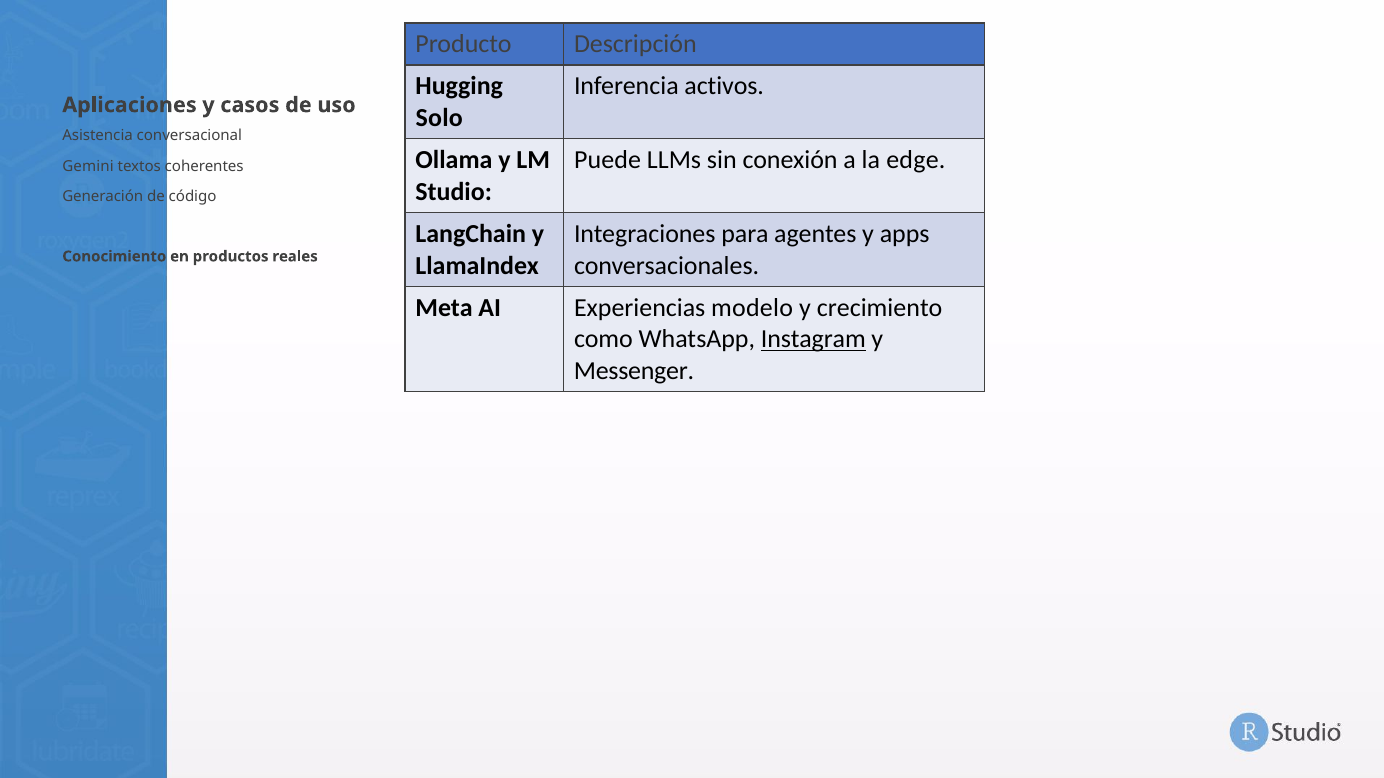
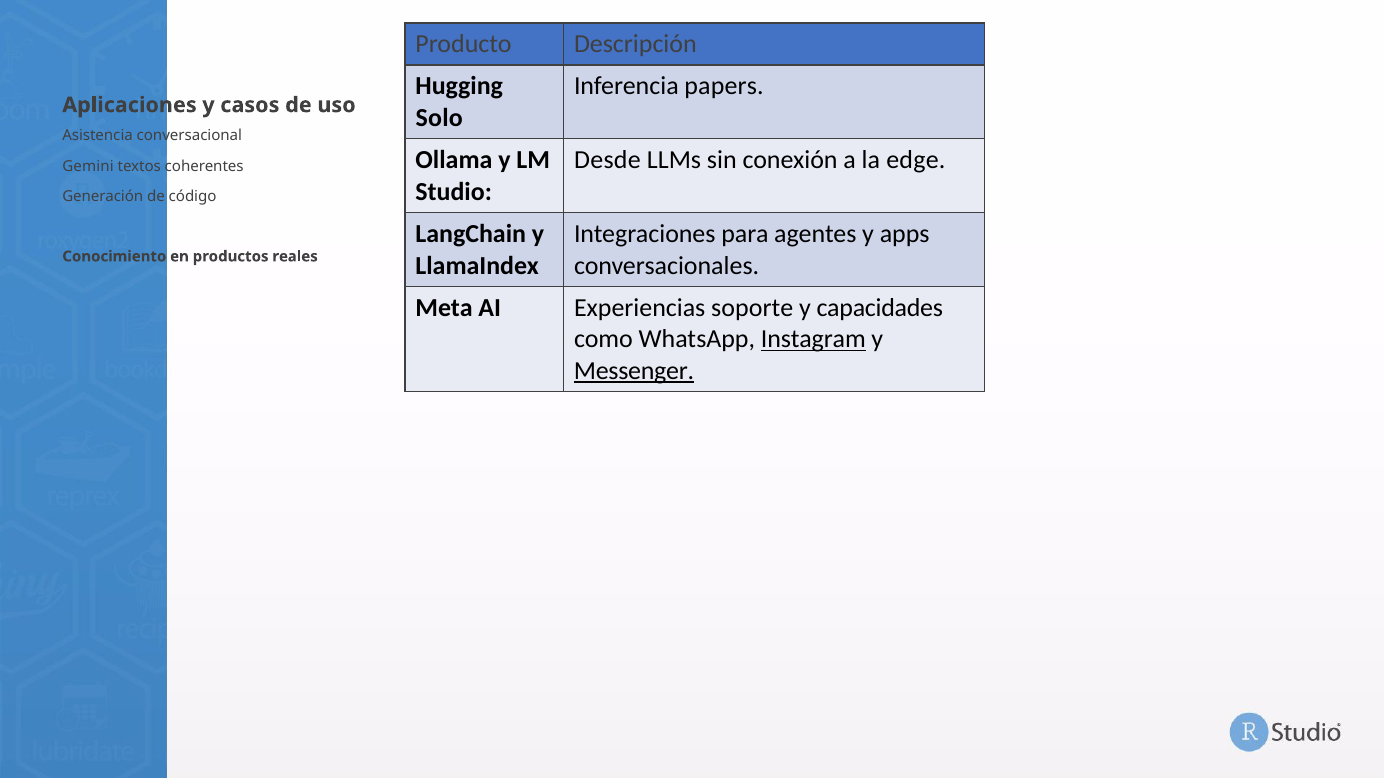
activos: activos -> papers (724, 86)
Puede: Puede -> Desde (607, 160)
modelo: modelo -> soporte (752, 308)
crecimiento: crecimiento -> capacidades (880, 308)
Messenger underline: none -> present (634, 371)
